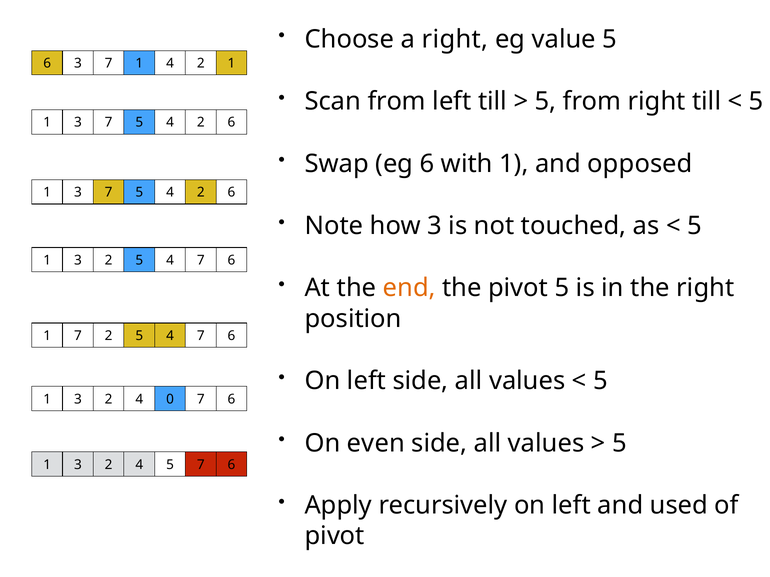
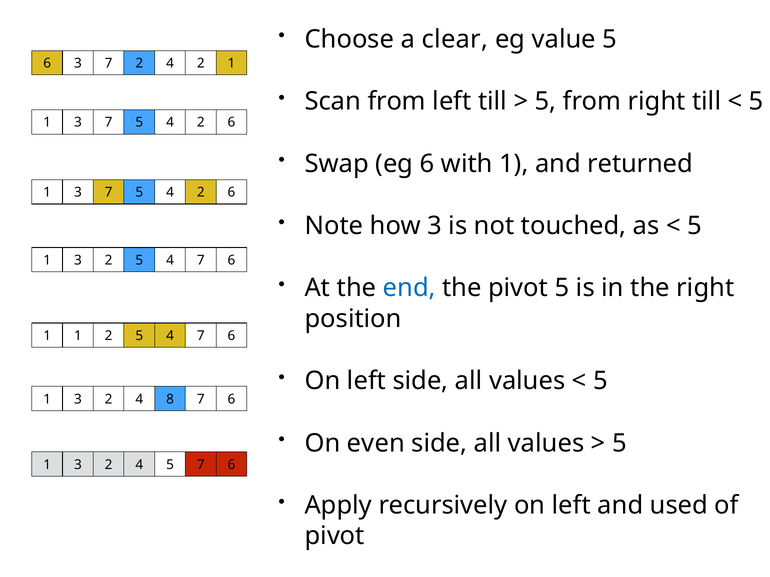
a right: right -> clear (455, 39)
7 1: 1 -> 2 (139, 63)
opposed: opposed -> returned (640, 164)
end colour: orange -> blue (409, 288)
7: 7 -> 1 (78, 336)
0: 0 -> 8 (170, 399)
